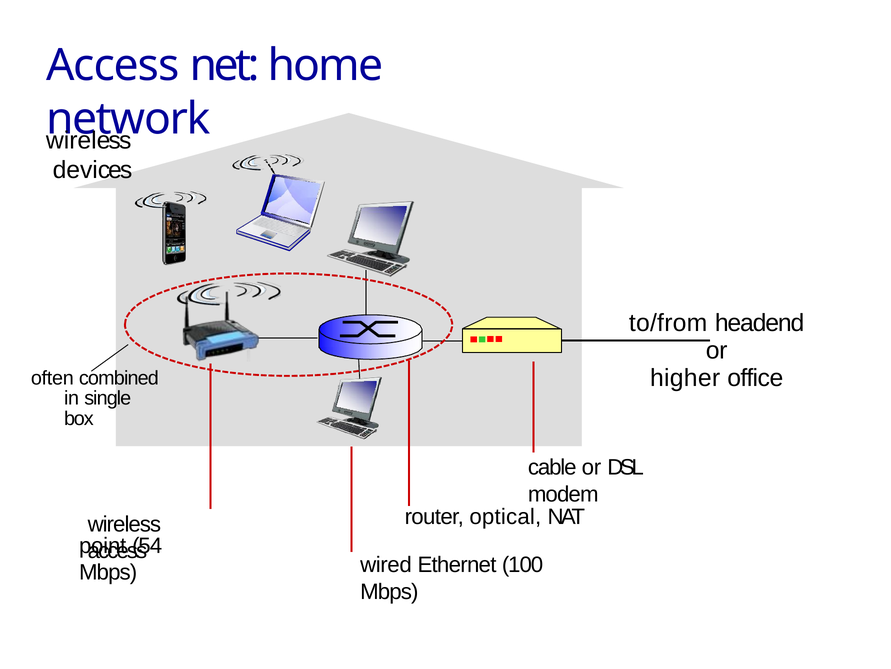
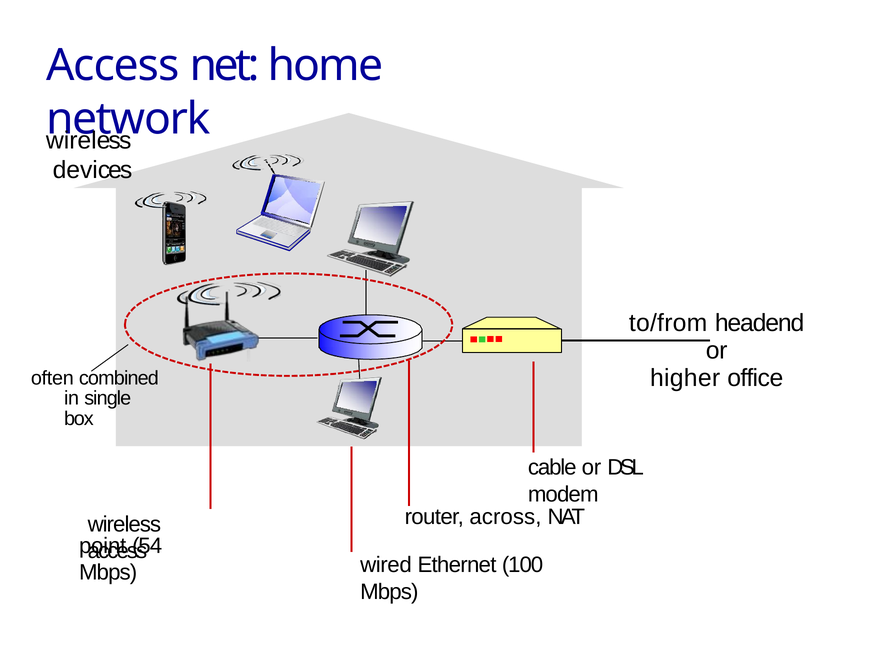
optical: optical -> across (505, 516)
